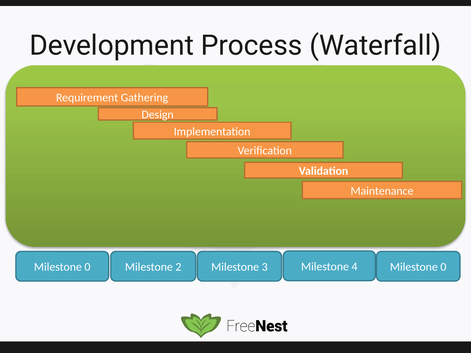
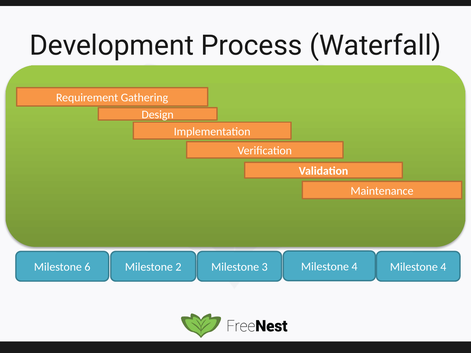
0: 0 -> 6 (87, 267)
4 Milestone 0: 0 -> 4 (443, 267)
